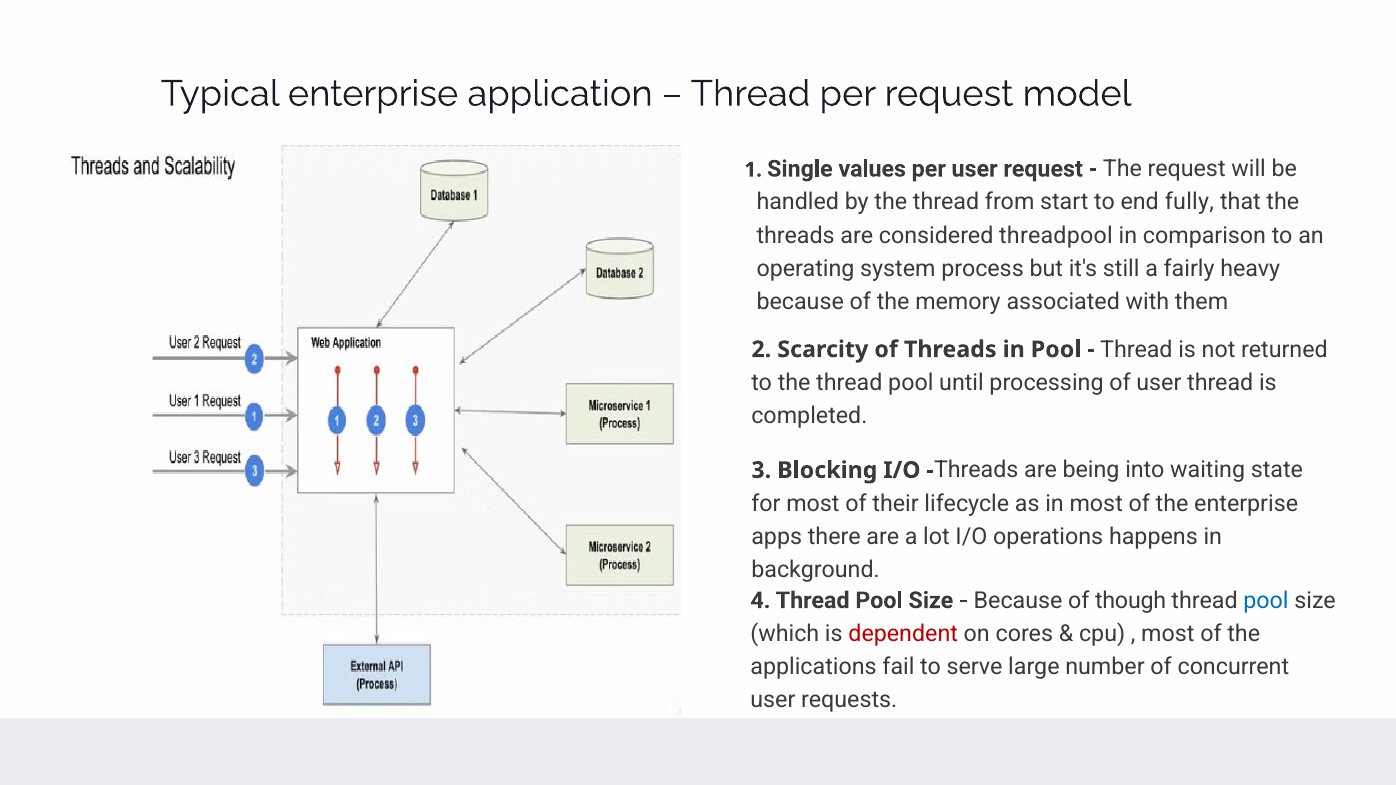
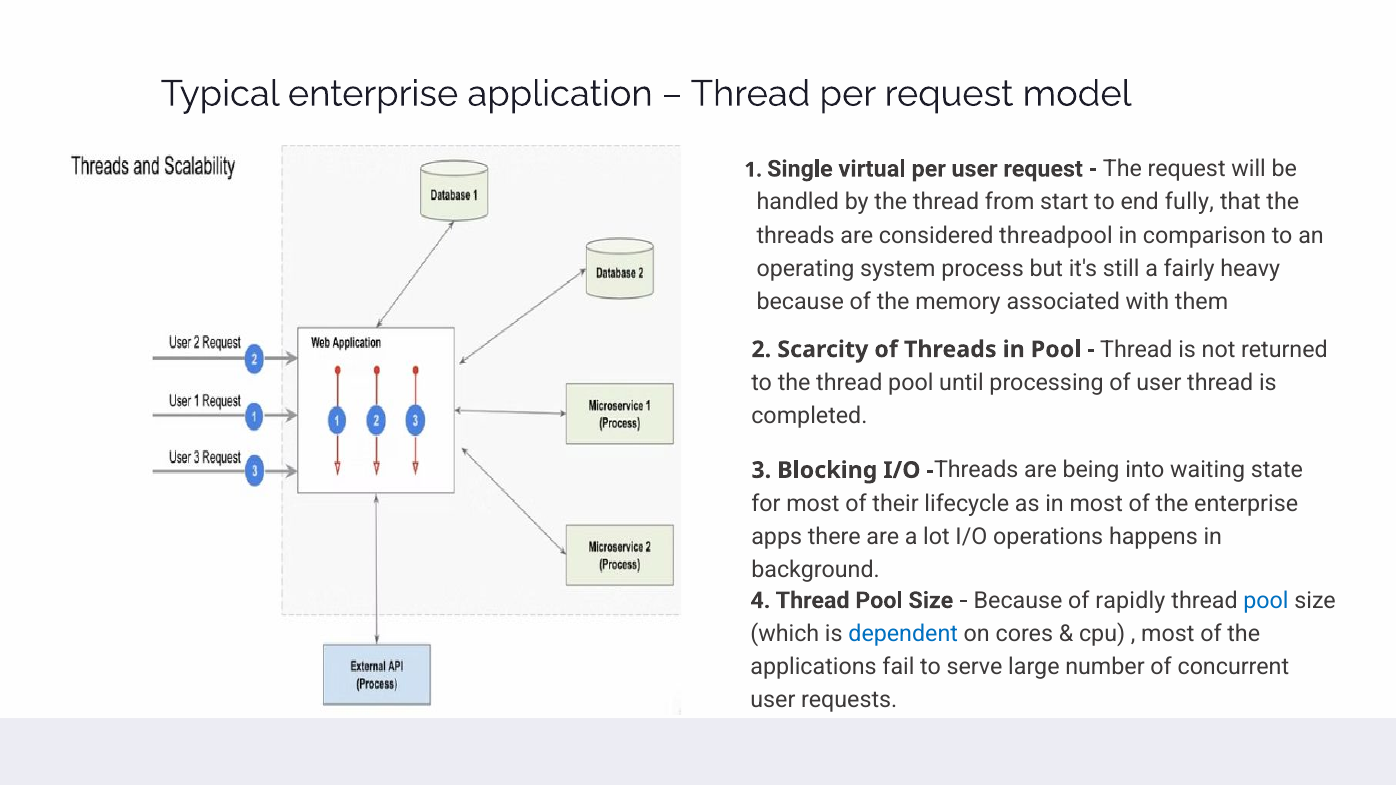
values: values -> virtual (872, 169)
though: though -> rapidly (1130, 601)
dependent colour: red -> blue (903, 634)
